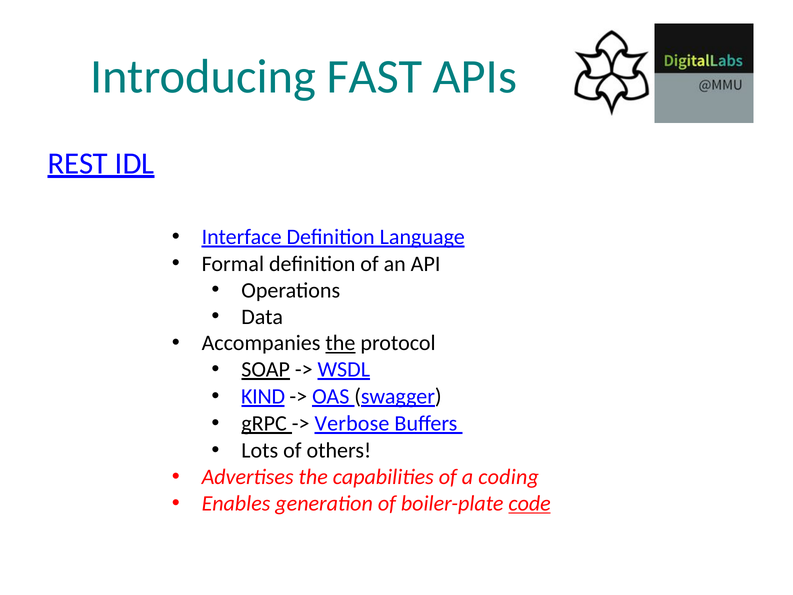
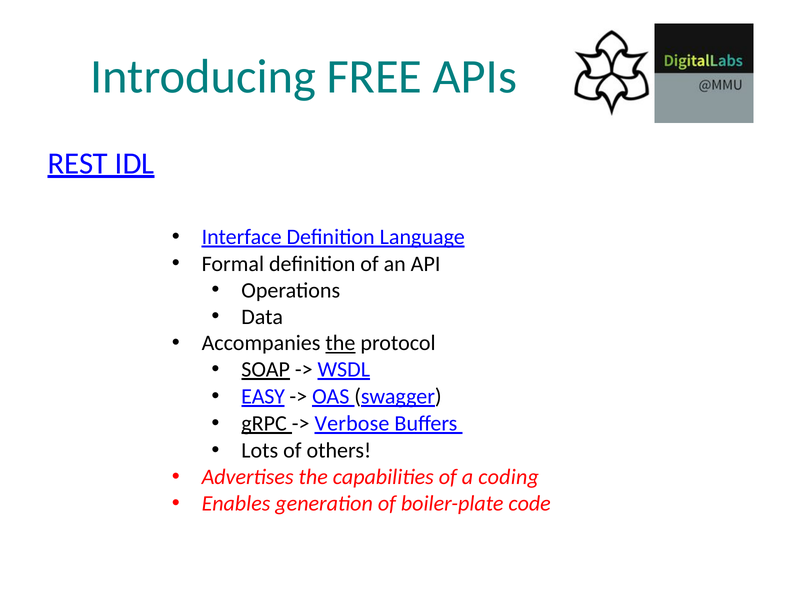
FAST: FAST -> FREE (374, 77)
KIND: KIND -> EASY (263, 396)
code underline: present -> none (530, 503)
